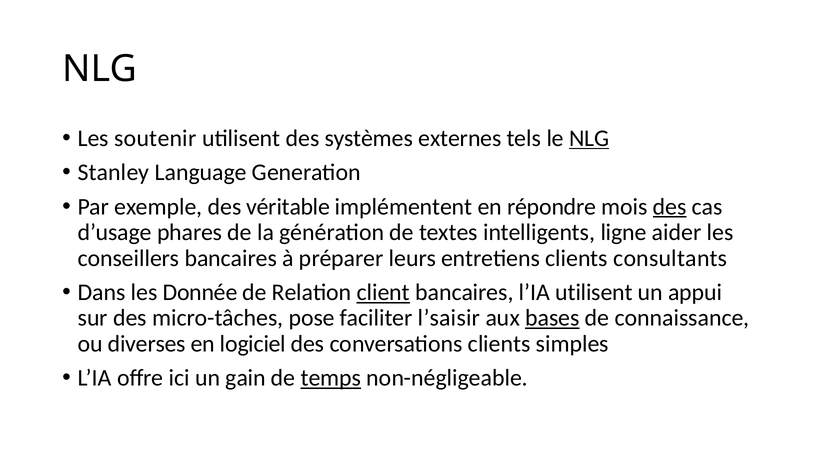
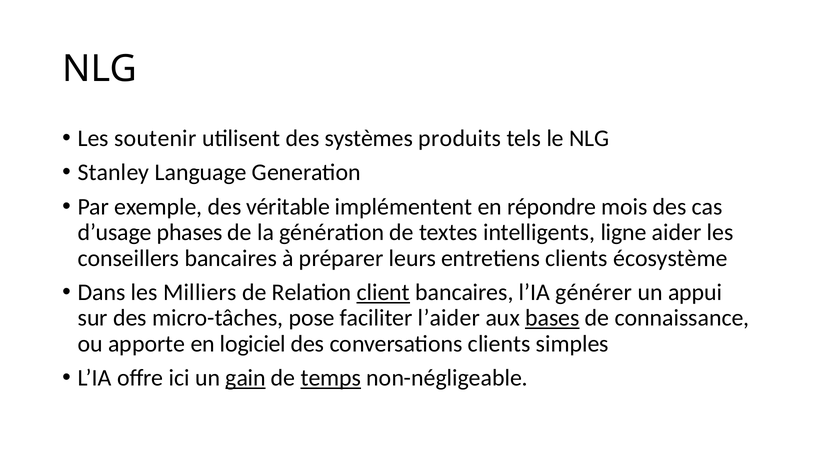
externes: externes -> produits (460, 138)
NLG underline: present -> none (589, 138)
des underline: present -> none (670, 207)
phares: phares -> phases (190, 232)
consultants: consultants -> écosystème (670, 258)
Donnée: Donnée -> Milliers (200, 292)
l’IA utilisent: utilisent -> générer (594, 292)
l’saisir: l’saisir -> l’aider (449, 318)
diverses: diverses -> apporte (147, 344)
gain underline: none -> present (246, 378)
